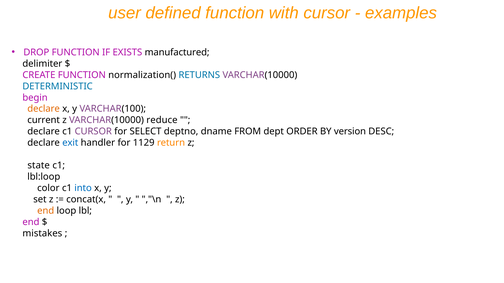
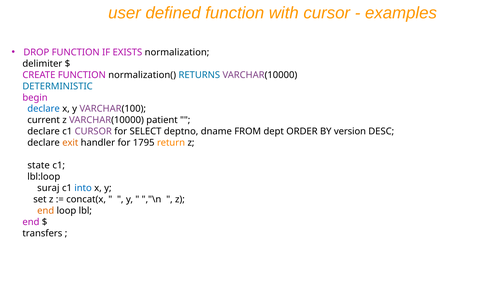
manufactured: manufactured -> normalization (177, 52)
declare colour: orange -> blue (44, 109)
reduce: reduce -> patient (162, 120)
exit colour: blue -> orange (70, 143)
1129: 1129 -> 1795 (144, 143)
color: color -> suraj (48, 188)
mistakes: mistakes -> transfers (42, 234)
